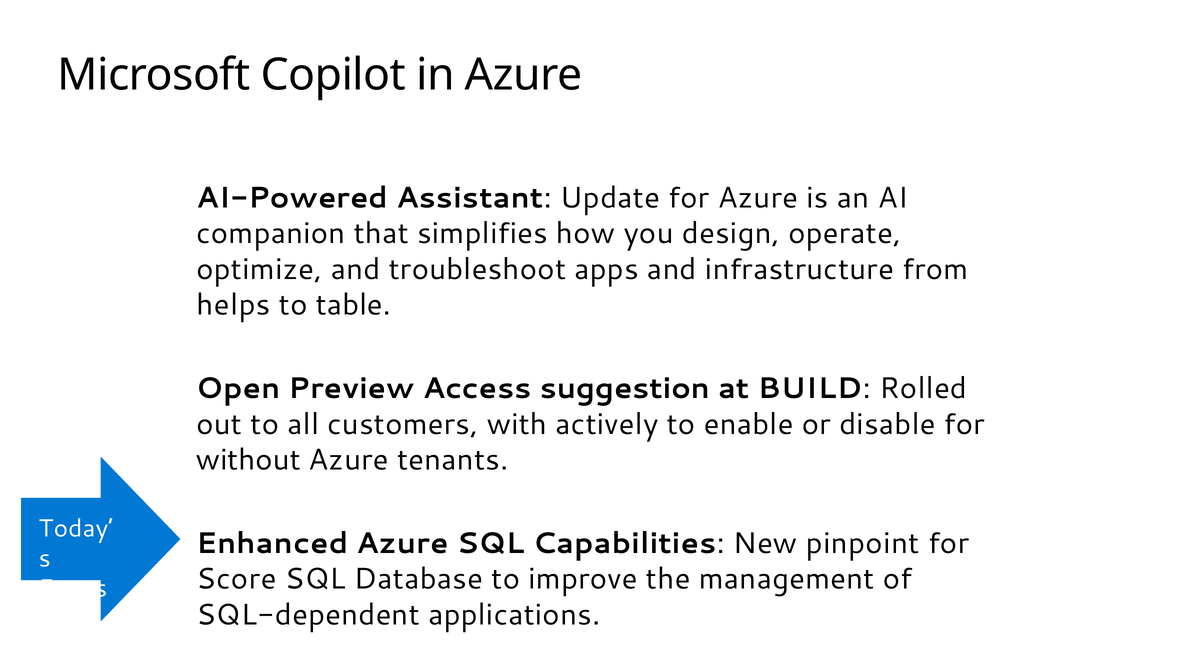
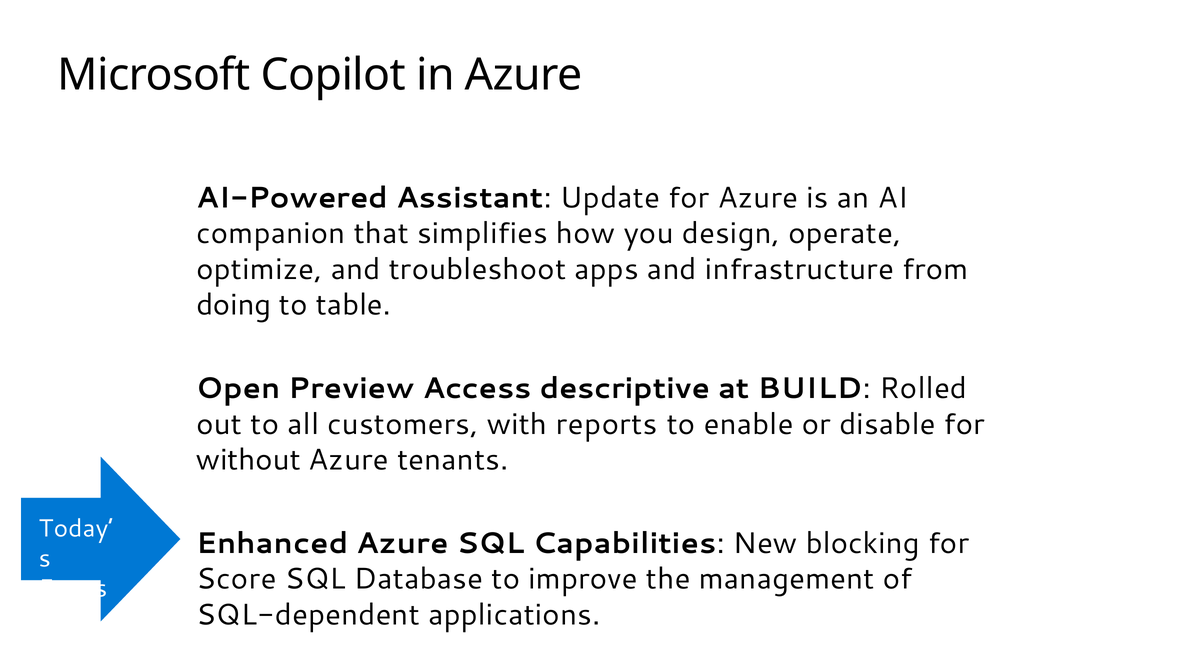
helps: helps -> doing (234, 305)
suggestion: suggestion -> descriptive (625, 388)
actively: actively -> reports (607, 424)
pinpoint: pinpoint -> blocking (863, 543)
